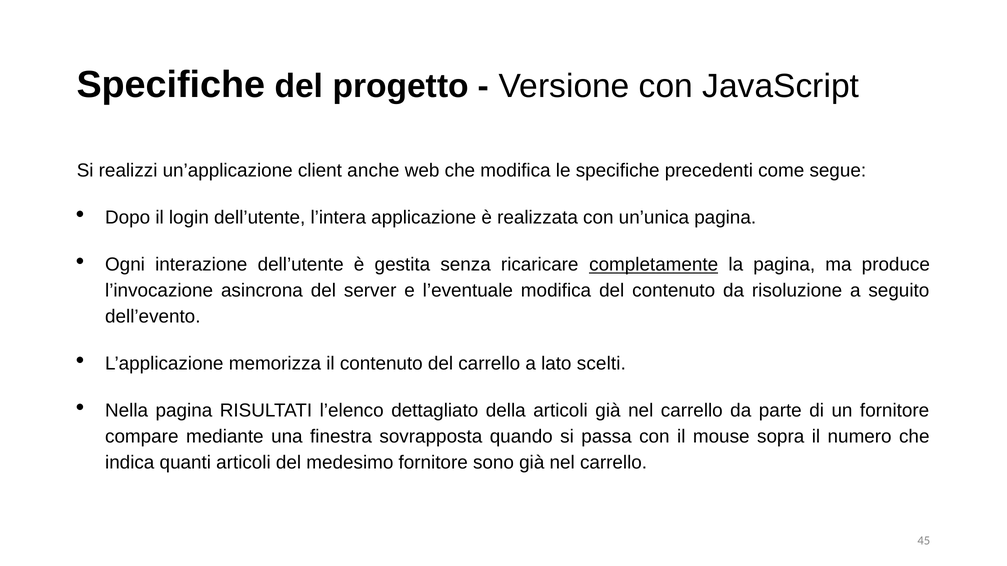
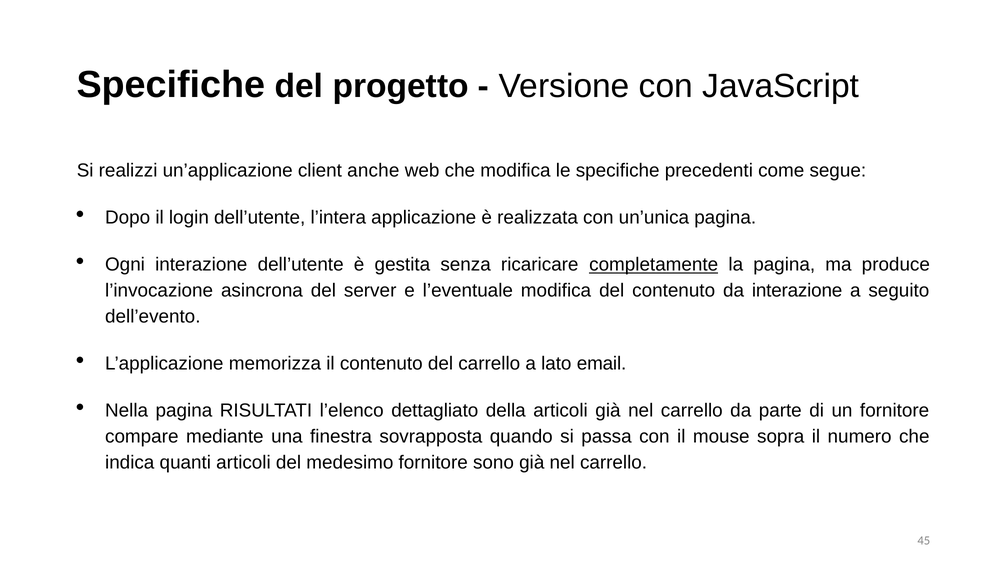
da risoluzione: risoluzione -> interazione (797, 291)
scelti: scelti -> email (602, 364)
